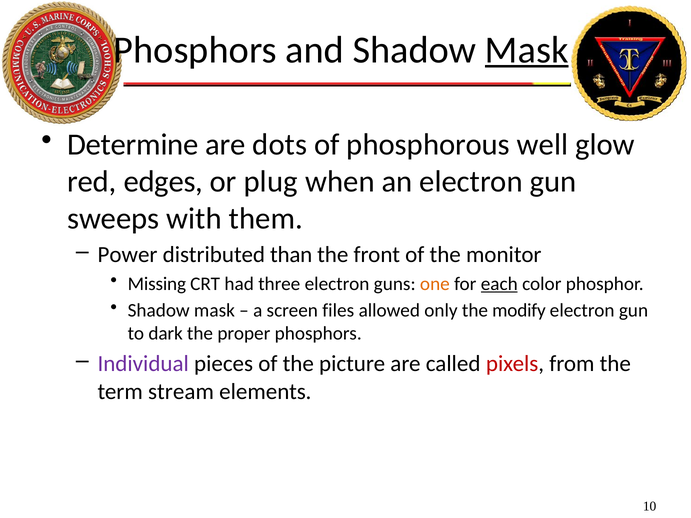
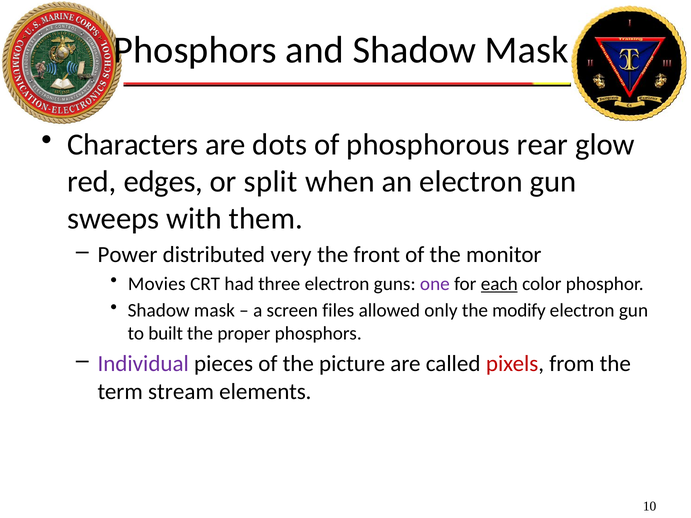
Mask underline: present -> none (527, 50)
Determine: Determine -> Characters (133, 145)
well: well -> rear (543, 145)
plug: plug -> split (271, 182)
than: than -> very (291, 255)
Missing: Missing -> Movies (157, 284)
one colour: orange -> purple (435, 284)
dark: dark -> built (166, 334)
